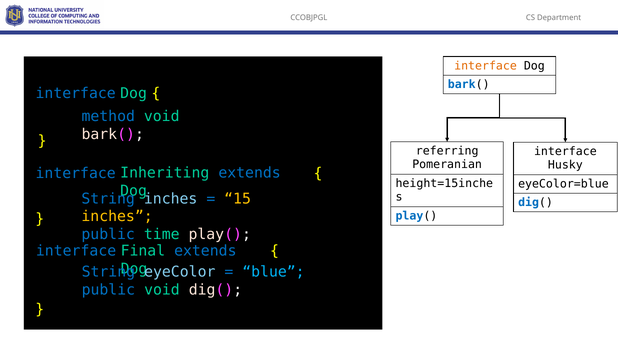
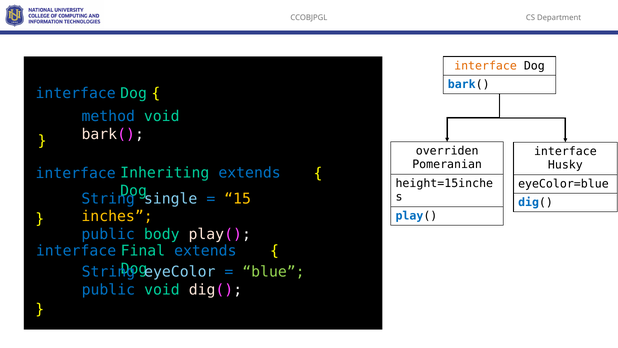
referring: referring -> overriden (447, 151)
String inches: inches -> single (171, 199)
time: time -> body (162, 234)
blue colour: light blue -> light green (273, 272)
